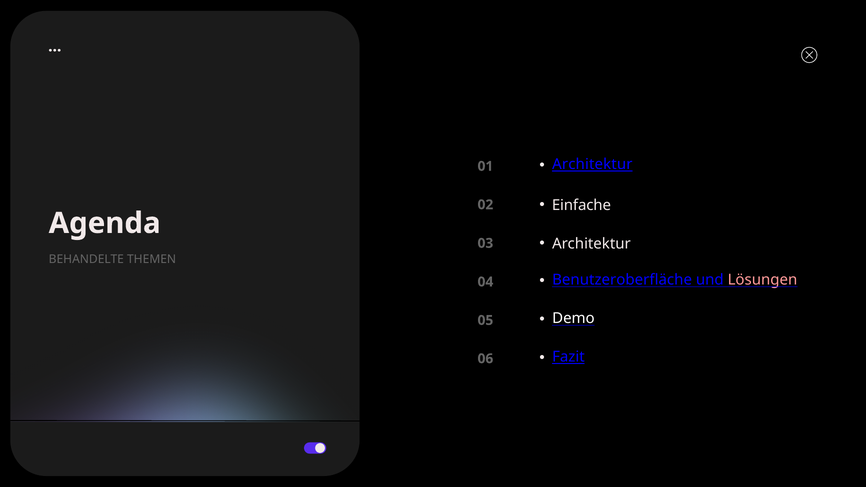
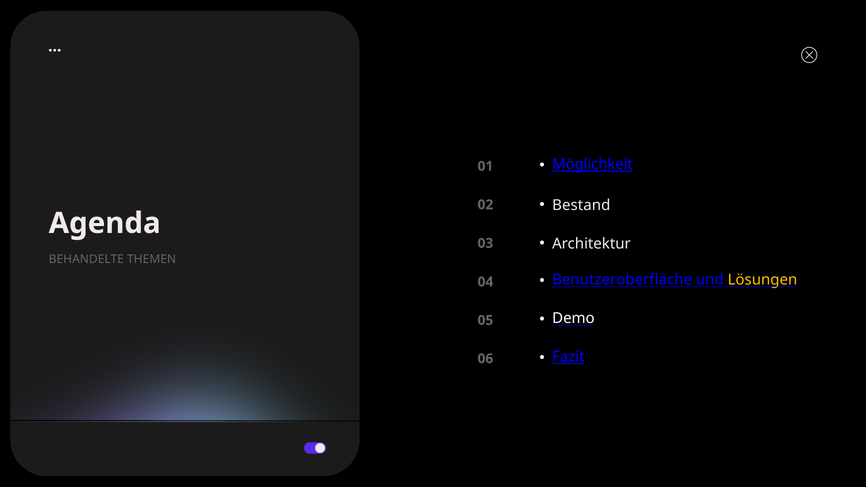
Architektur: Architektur -> Möglichkeit (593, 164)
Einfache: Einfache -> Bestand (581, 205)
Lösungen colour: pink -> yellow (762, 280)
